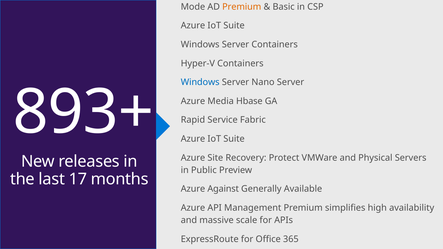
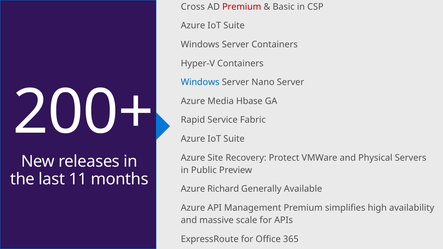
Mode: Mode -> Cross (193, 7)
Premium colour: orange -> red (242, 7)
893+: 893+ -> 200+ (83, 112)
17: 17 -> 11 (78, 179)
Against: Against -> Richard (223, 189)
